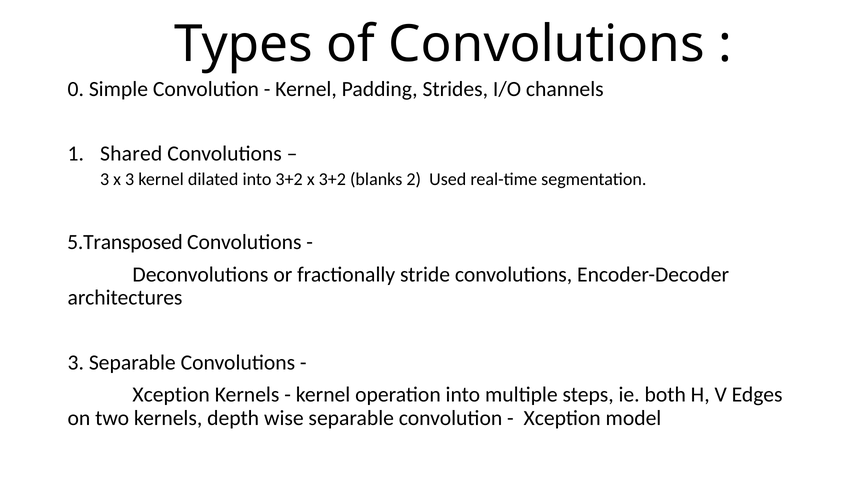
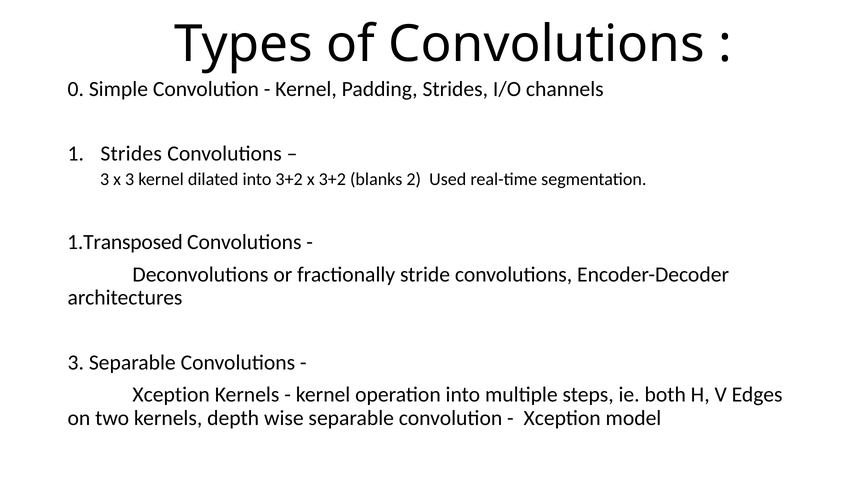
Shared: Shared -> Strides (131, 154)
5.Transposed: 5.Transposed -> 1.Transposed (125, 242)
